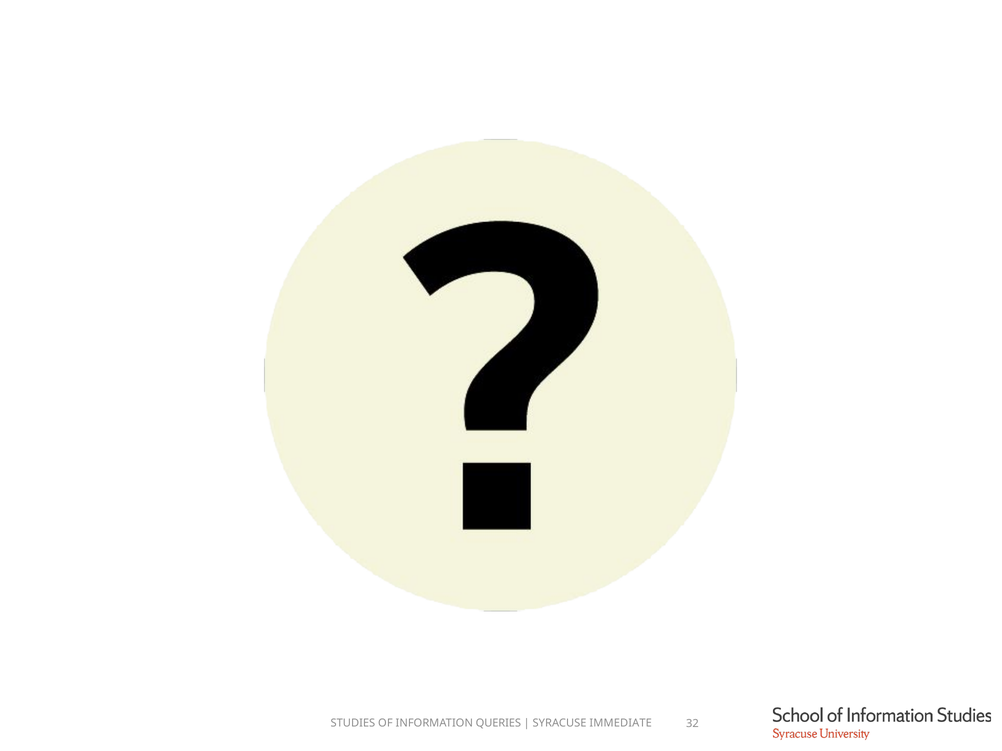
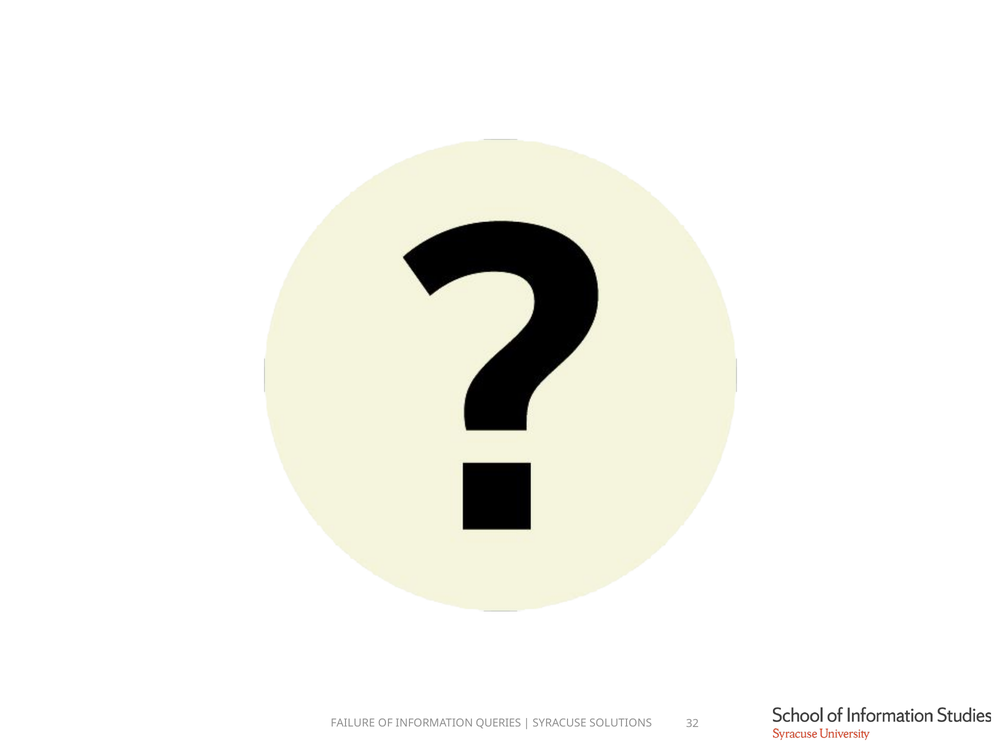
STUDIES: STUDIES -> FAILURE (353, 724)
IMMEDIATE: IMMEDIATE -> SOLUTIONS (621, 724)
